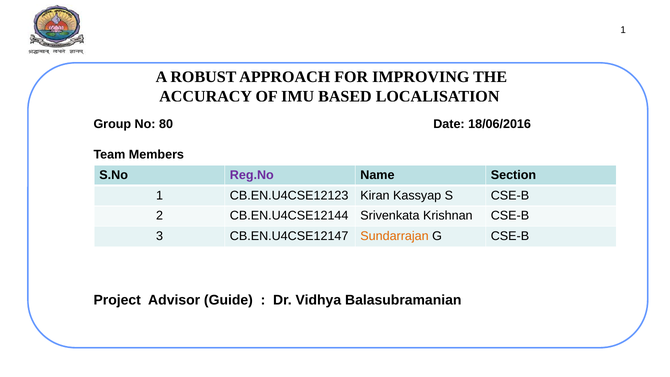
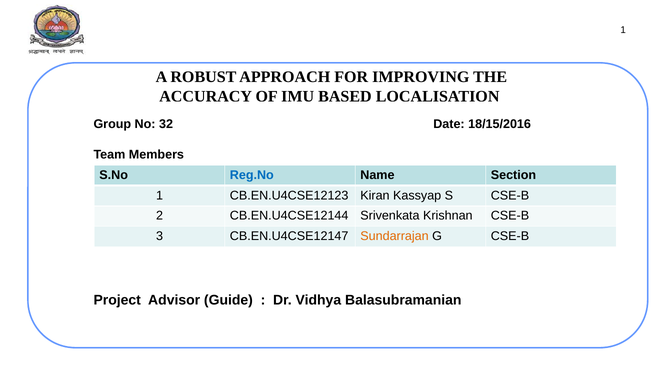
80: 80 -> 32 (166, 124)
18/06/2016: 18/06/2016 -> 18/15/2016 (500, 124)
Reg.No colour: purple -> blue (252, 175)
